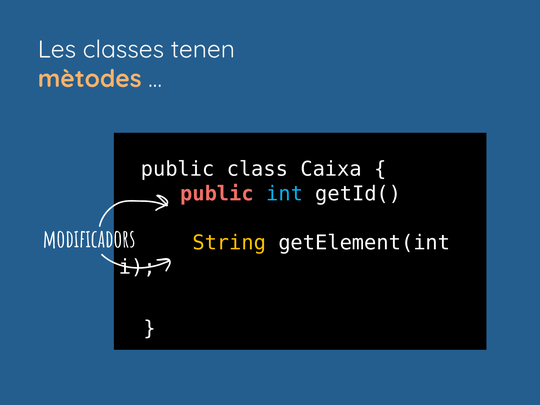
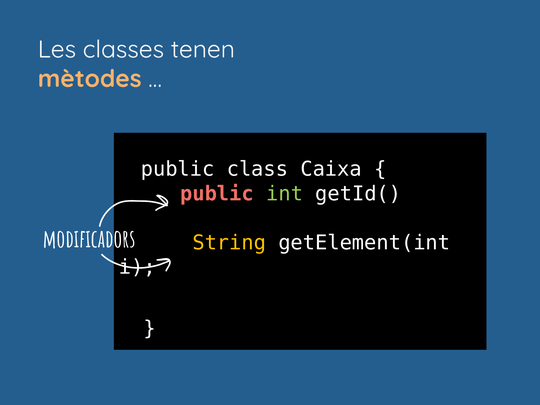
int colour: light blue -> light green (285, 194)
